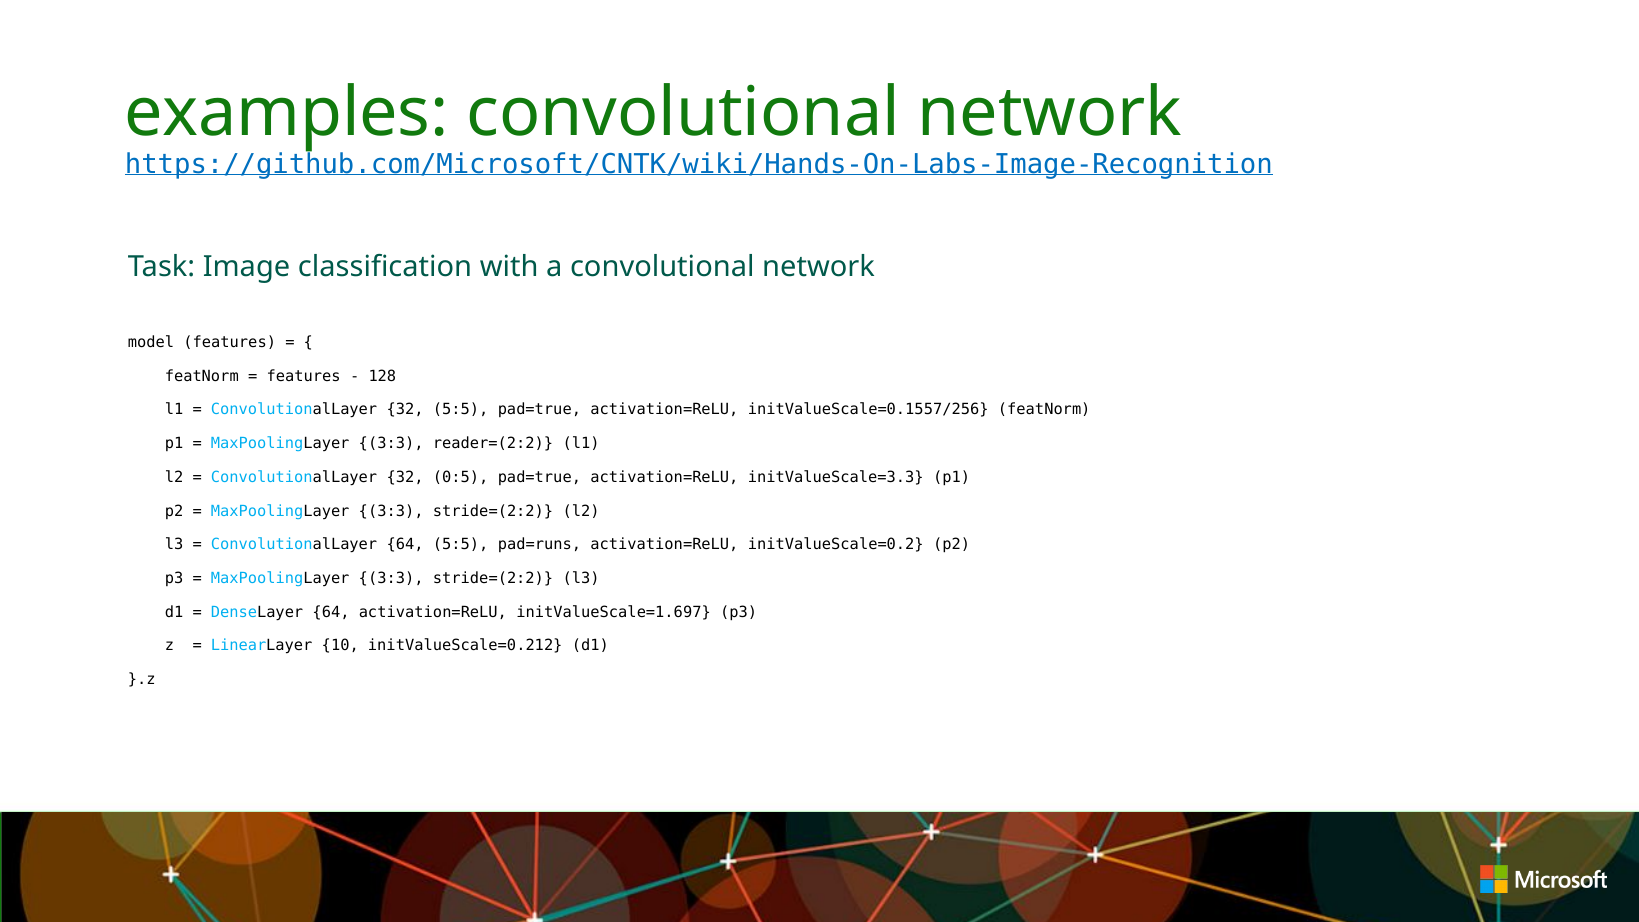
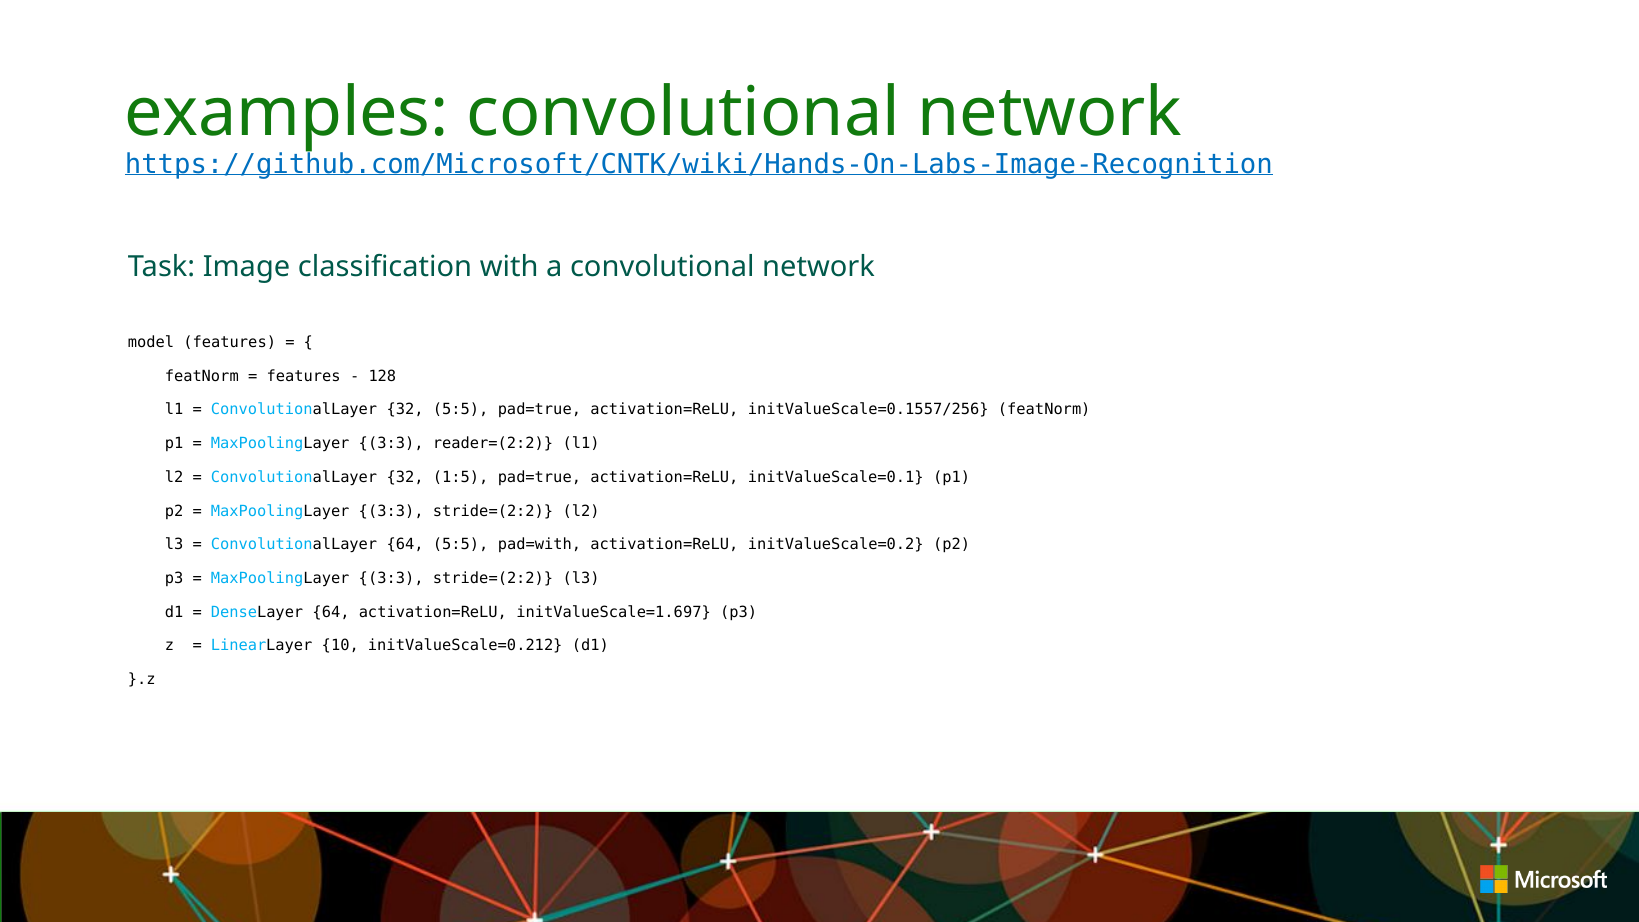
0:5: 0:5 -> 1:5 (461, 477)
initValueScale=3.3: initValueScale=3.3 -> initValueScale=0.1 (836, 477)
pad=runs: pad=runs -> pad=with (539, 545)
